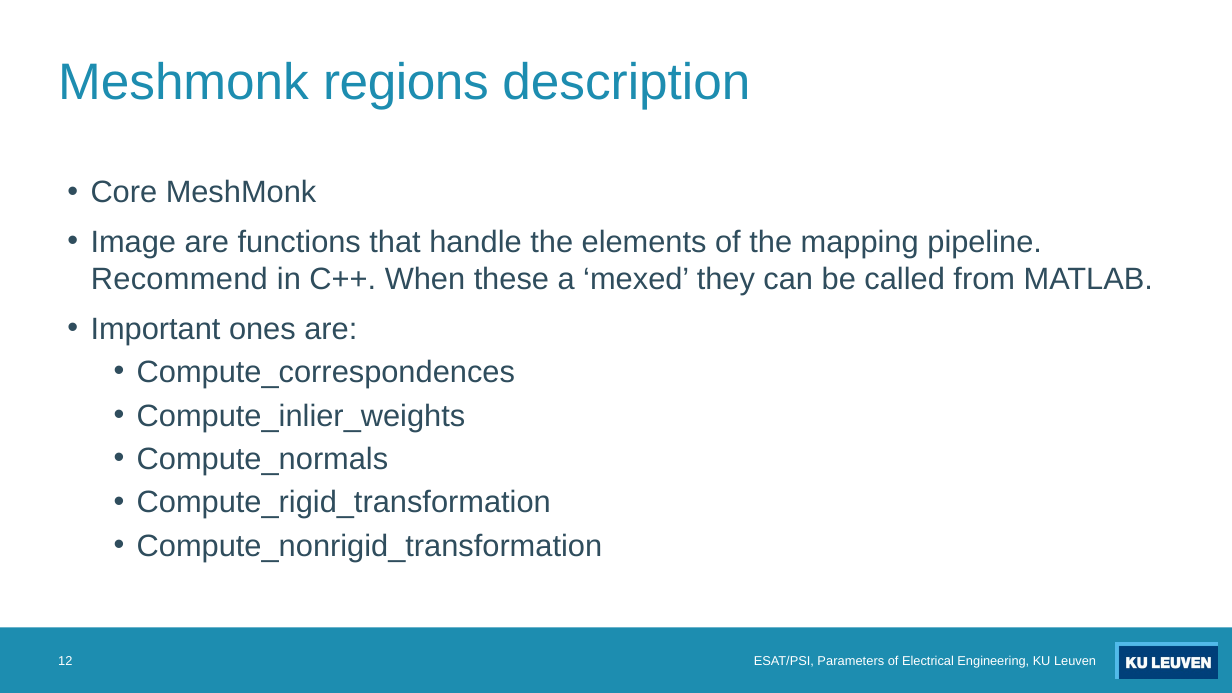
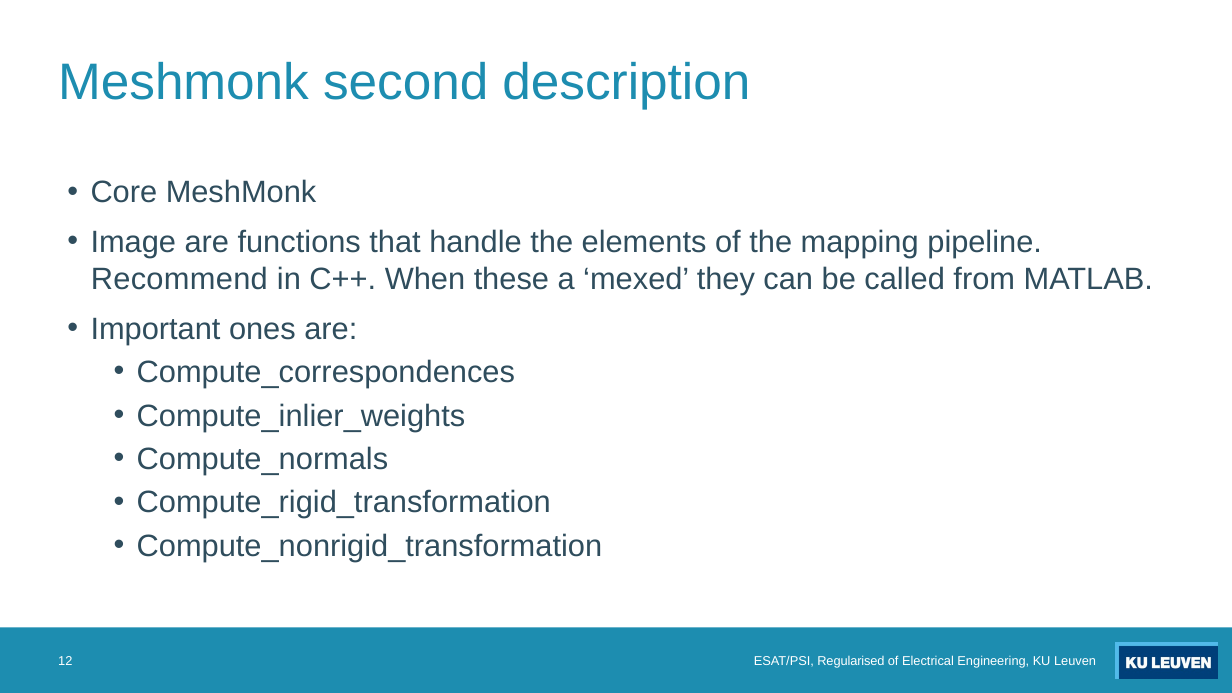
regions: regions -> second (406, 83)
Parameters: Parameters -> Regularised (851, 661)
